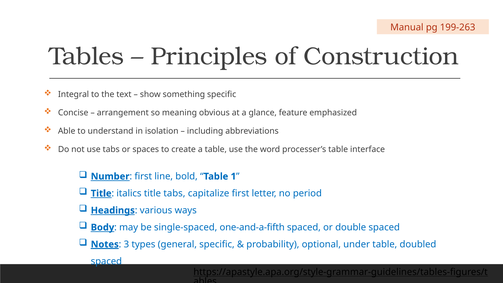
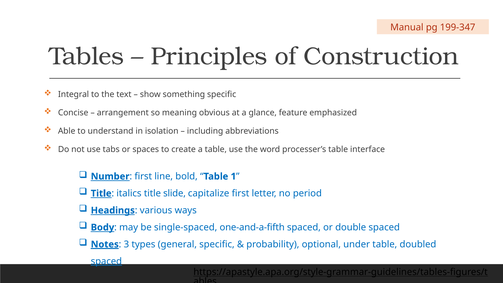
199-263: 199-263 -> 199-347 (458, 27)
title tabs: tabs -> slide (175, 193)
spaced underline: none -> present (106, 261)
